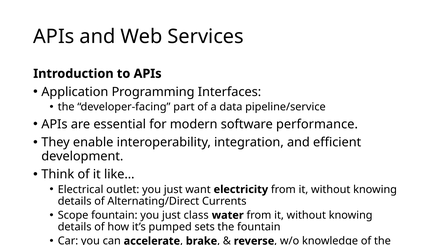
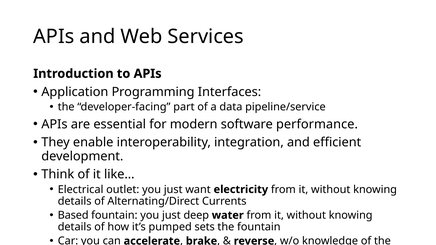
Scope: Scope -> Based (73, 215)
class: class -> deep (196, 215)
